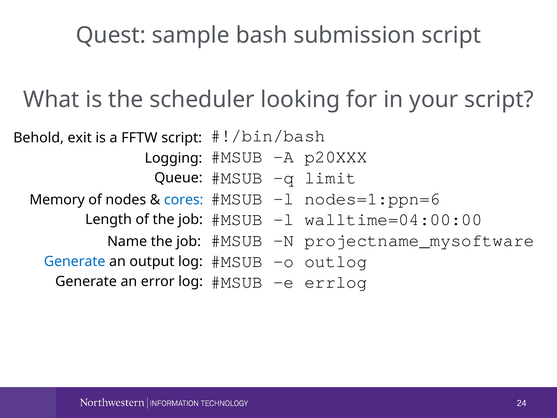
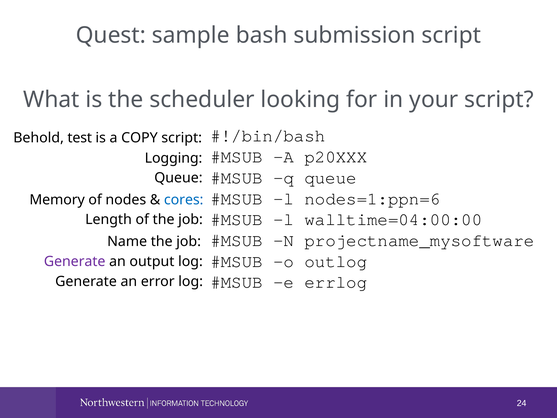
exit: exit -> test (80, 138)
FFTW: FFTW -> COPY (139, 138)
q limit: limit -> queue (331, 178)
Generate colour: blue -> purple (75, 261)
